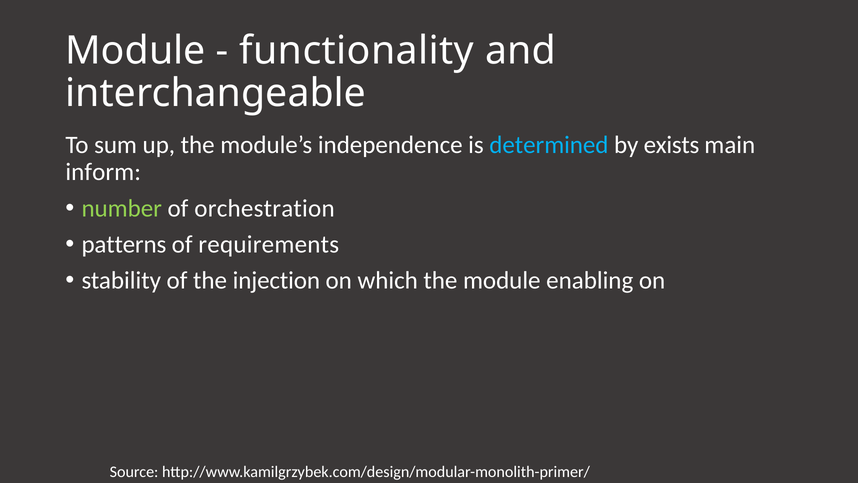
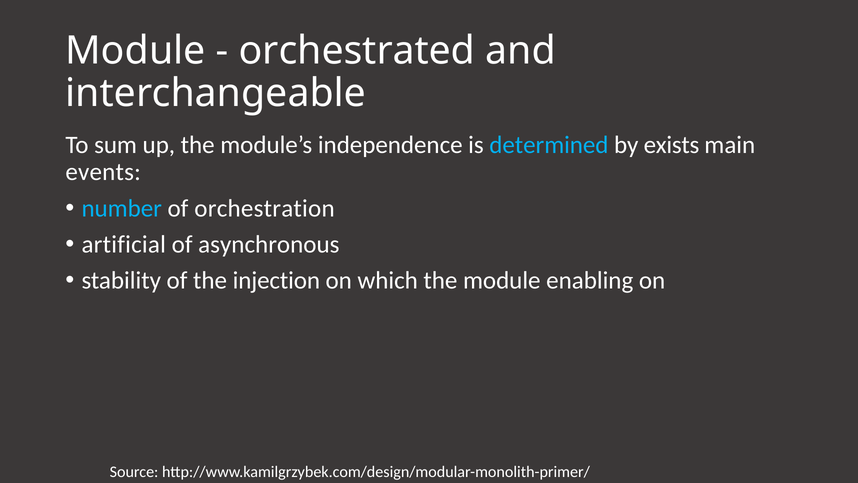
functionality: functionality -> orchestrated (357, 51)
inform: inform -> events (103, 172)
number colour: light green -> light blue (122, 208)
patterns: patterns -> artificial (124, 244)
requirements: requirements -> asynchronous (269, 244)
